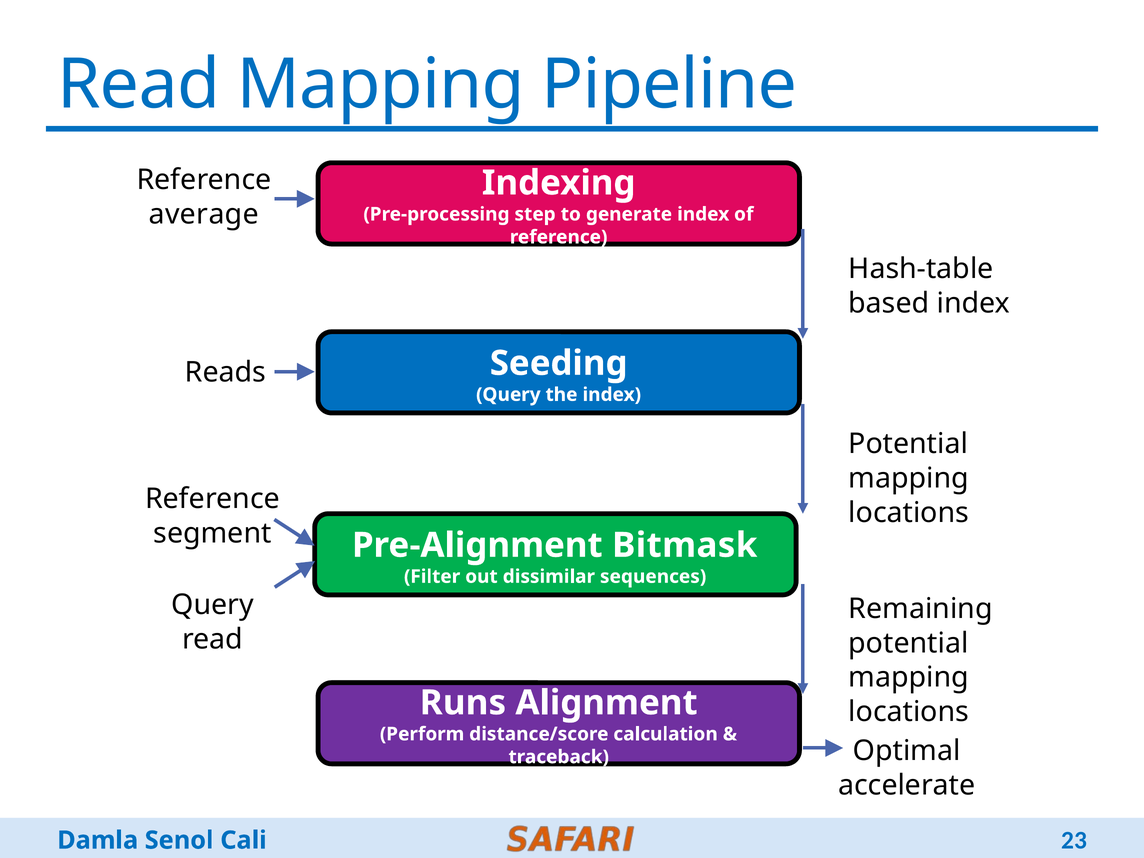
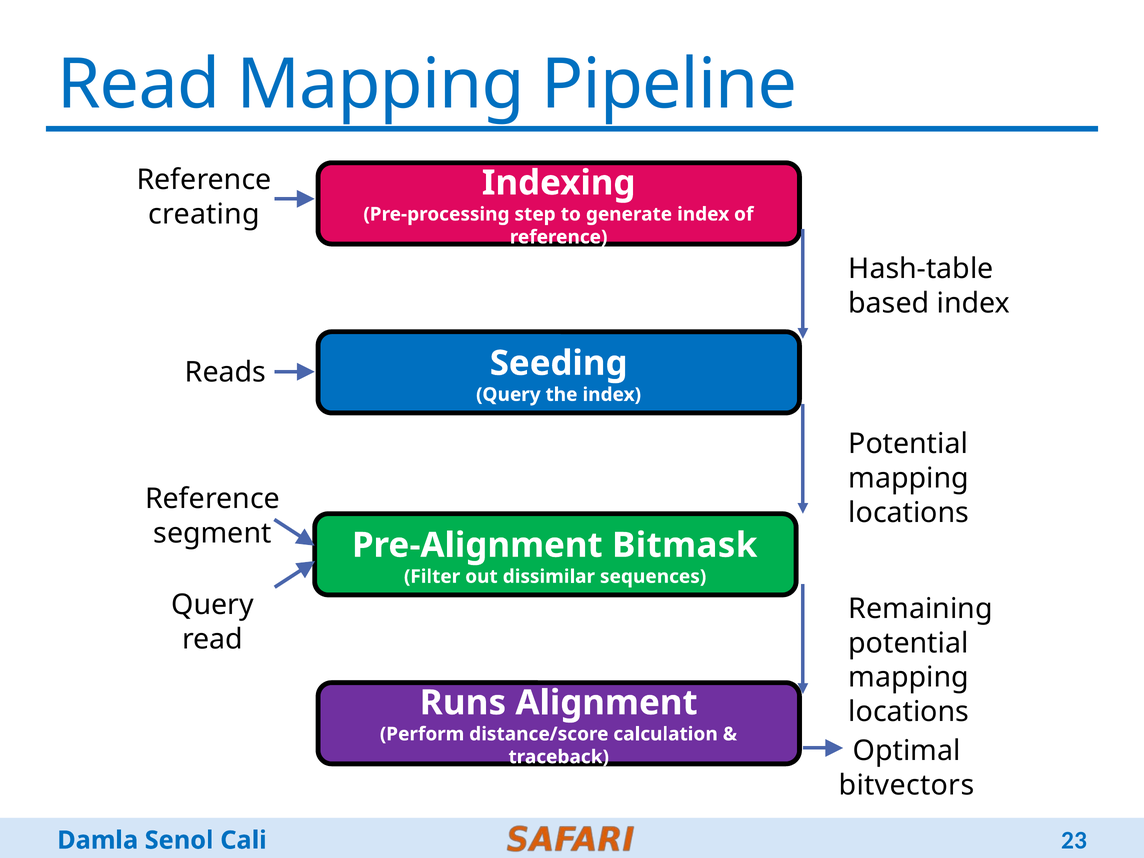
average: average -> creating (204, 214)
accelerate: accelerate -> bitvectors (907, 785)
